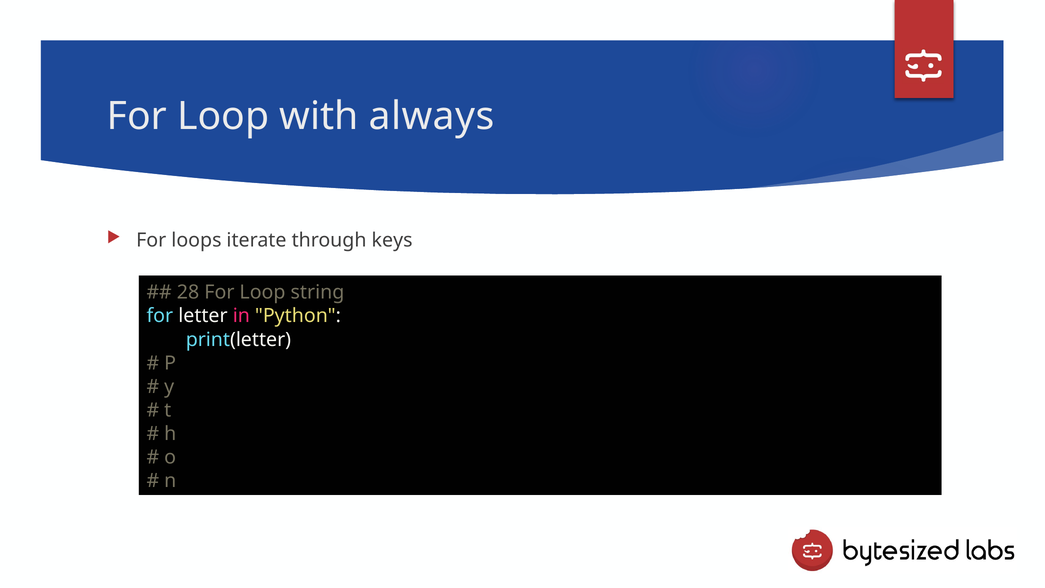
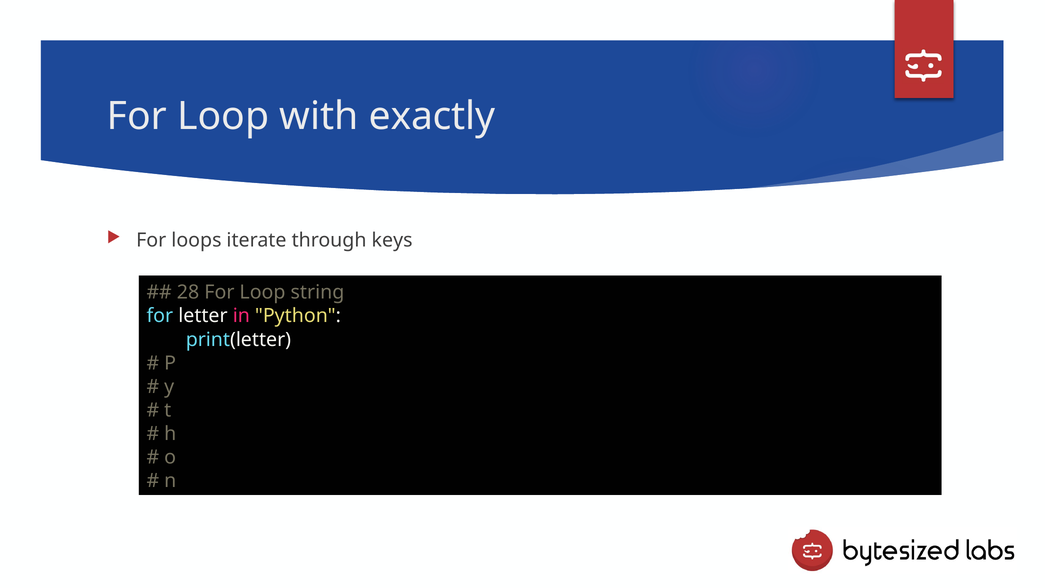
always: always -> exactly (432, 116)
